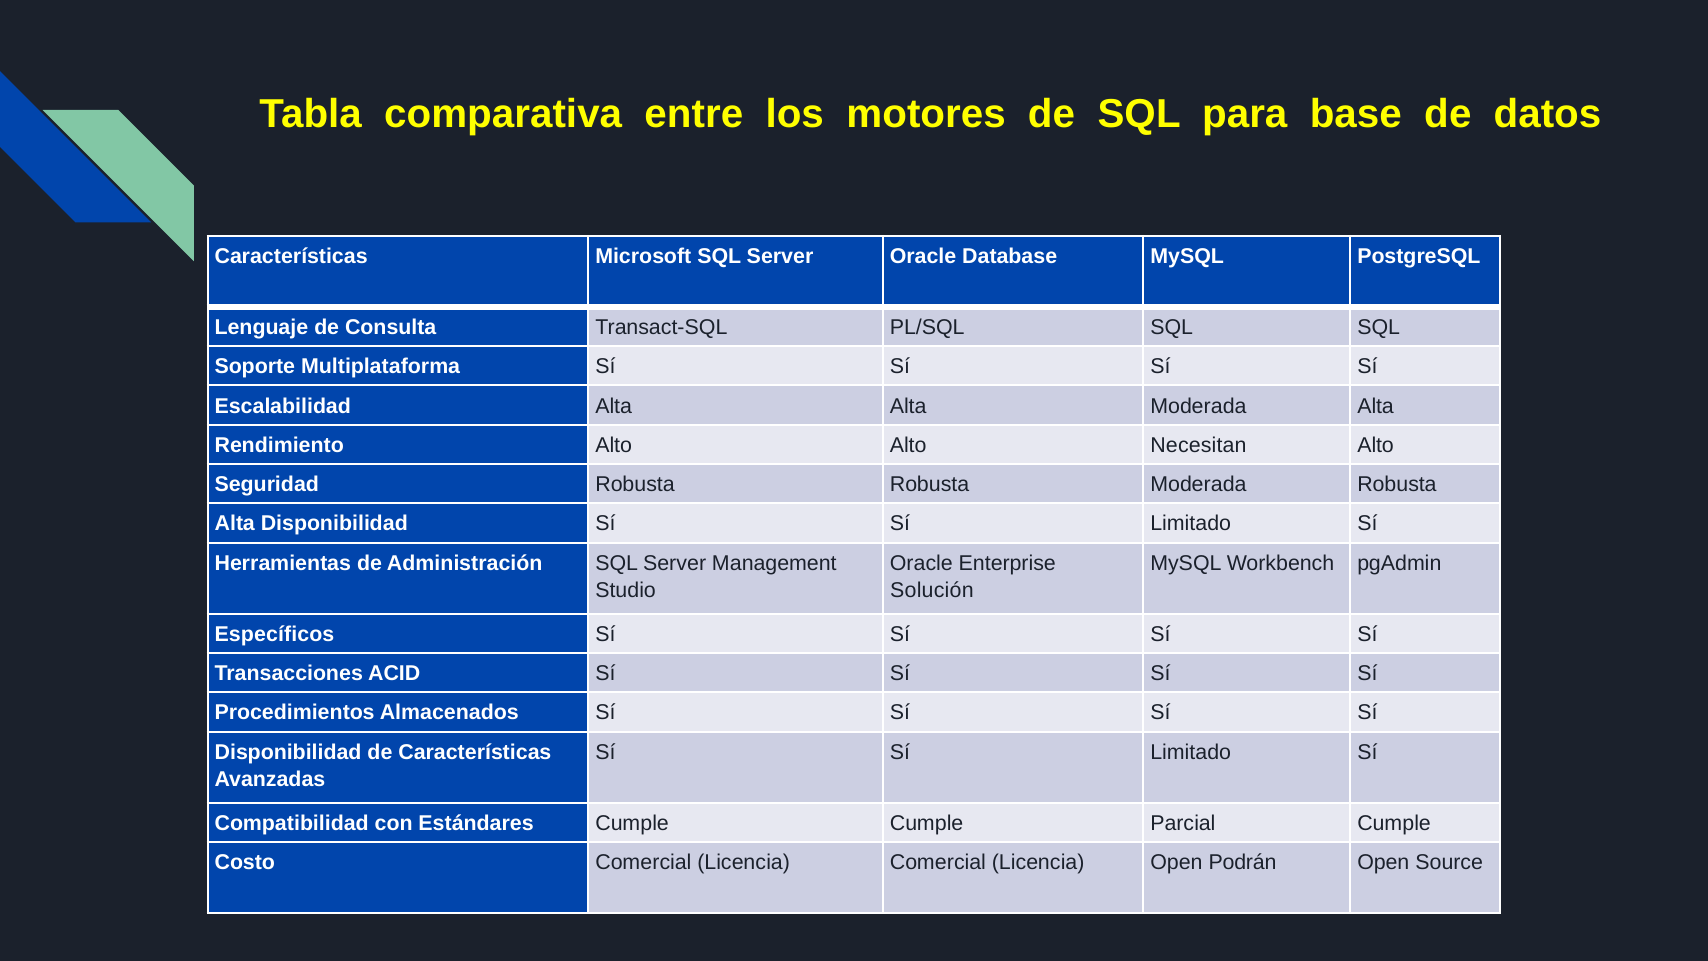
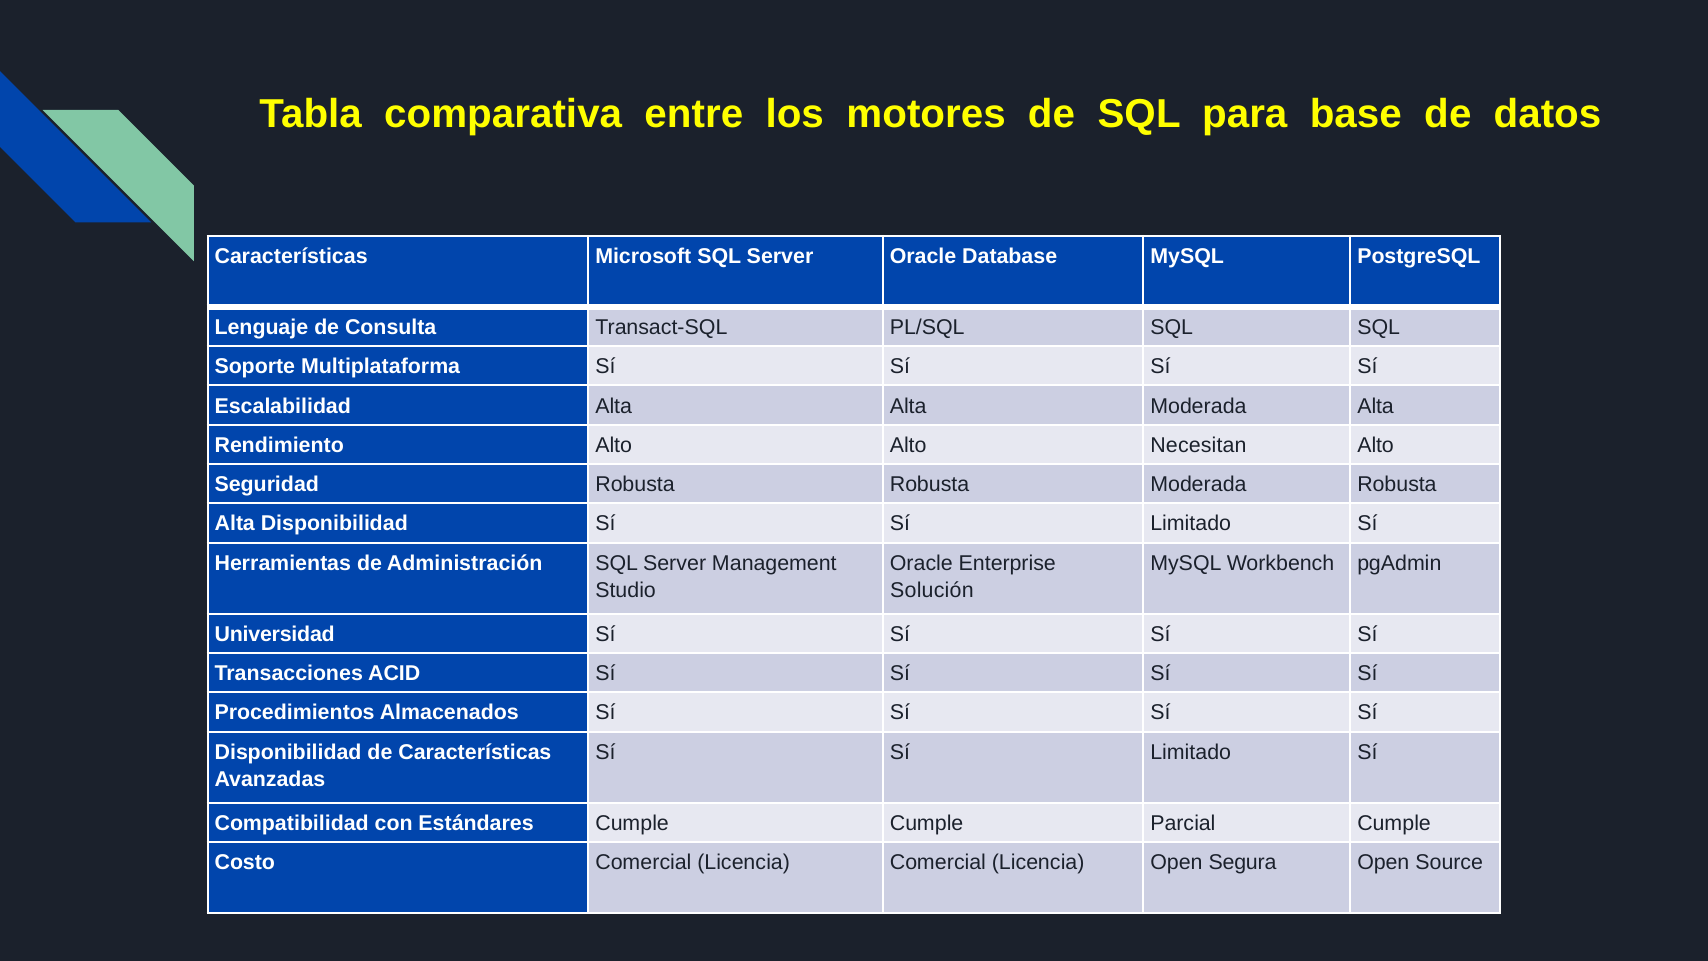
Específicos: Específicos -> Universidad (275, 634)
Podrán: Podrán -> Segura (1242, 862)
